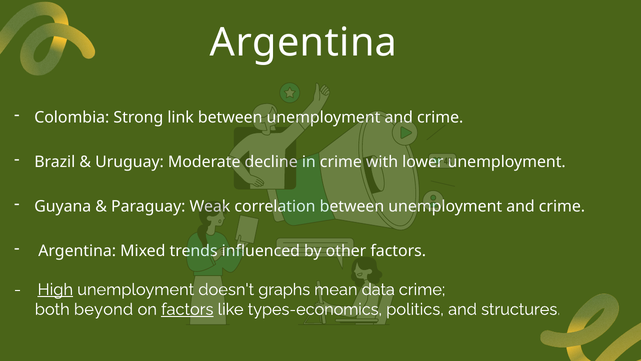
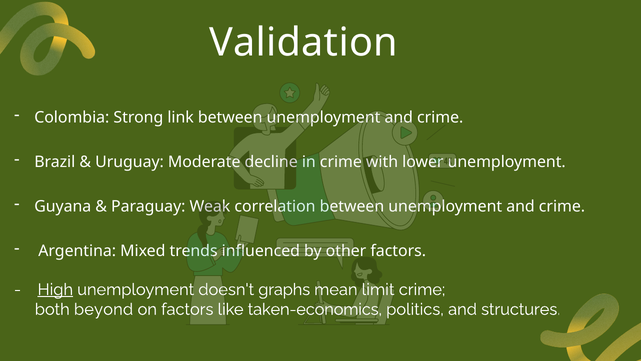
Argentina: Argentina -> Validation (304, 43)
data: data -> limit (378, 289)
factors underline: present -> none (187, 309)
types-economics: types-economics -> taken-economics (315, 309)
